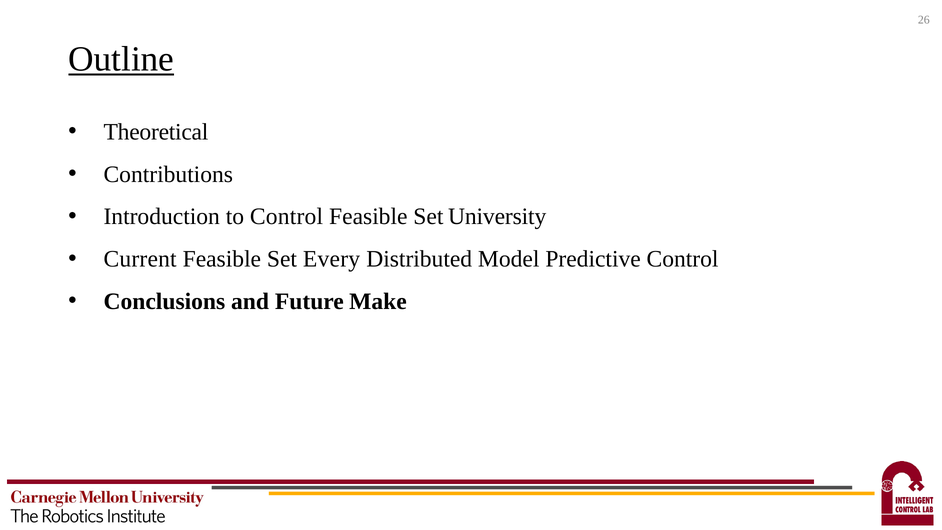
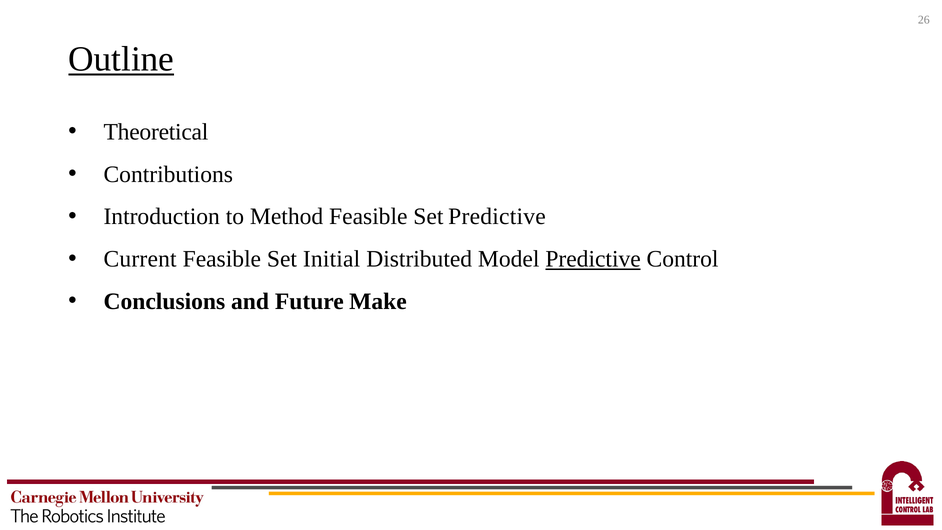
to Control: Control -> Method (287, 217)
Set University: University -> Predictive (497, 217)
Every: Every -> Initial (332, 259)
Predictive underline: none -> present (593, 259)
